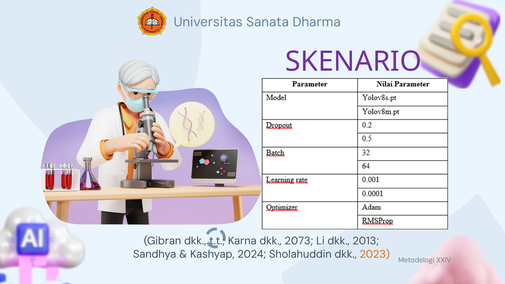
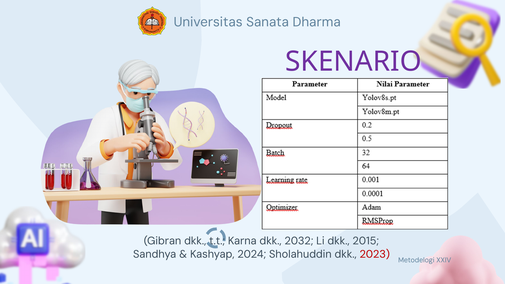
2073: 2073 -> 2032 (299, 241)
2013: 2013 -> 2015 (366, 241)
2023 colour: orange -> red (375, 254)
